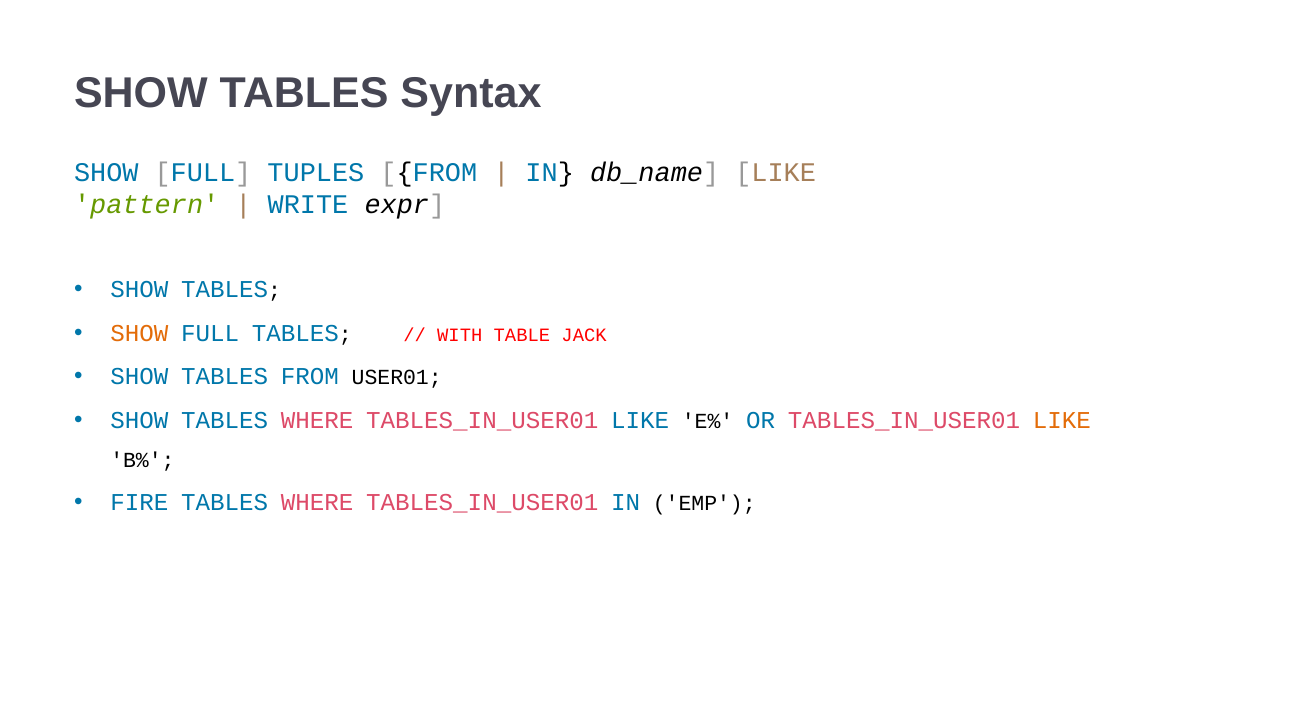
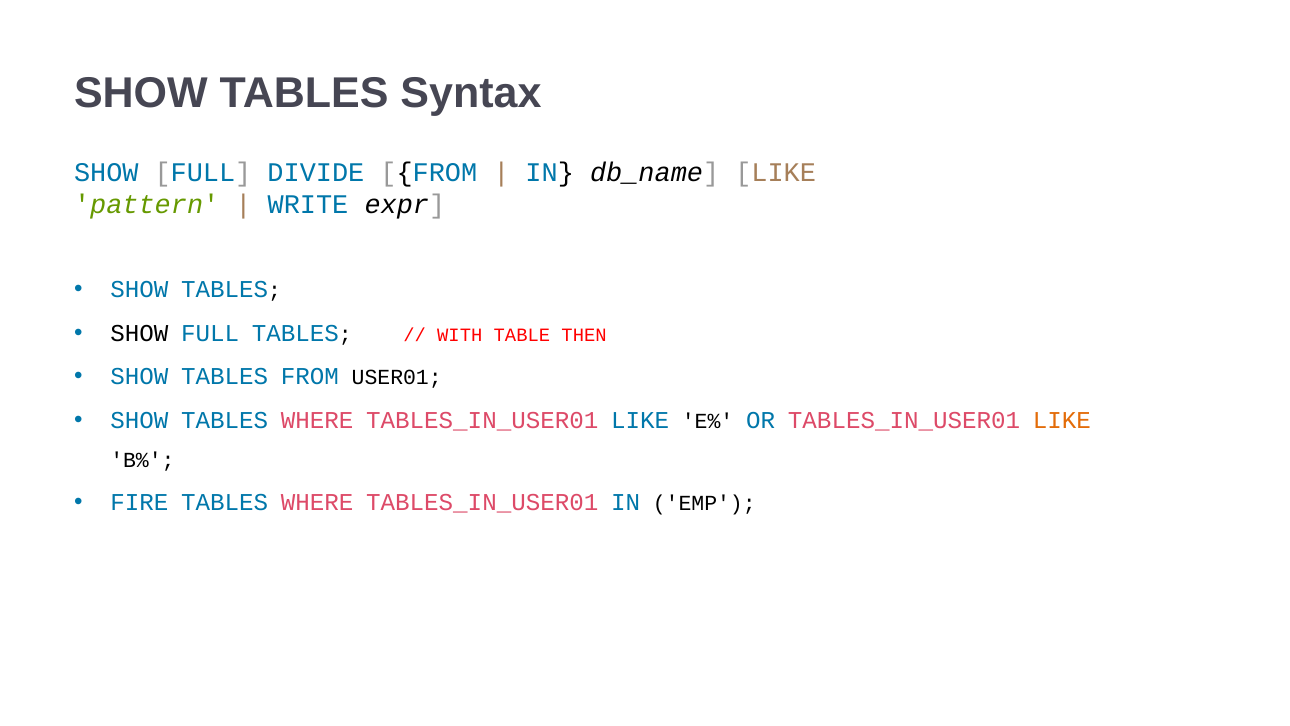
TUPLES: TUPLES -> DIVIDE (316, 172)
SHOW colour: orange -> black (139, 333)
JACK: JACK -> THEN (584, 335)
